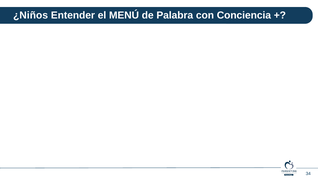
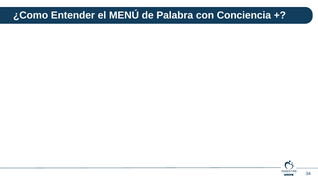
¿Niños: ¿Niños -> ¿Como (31, 15)
